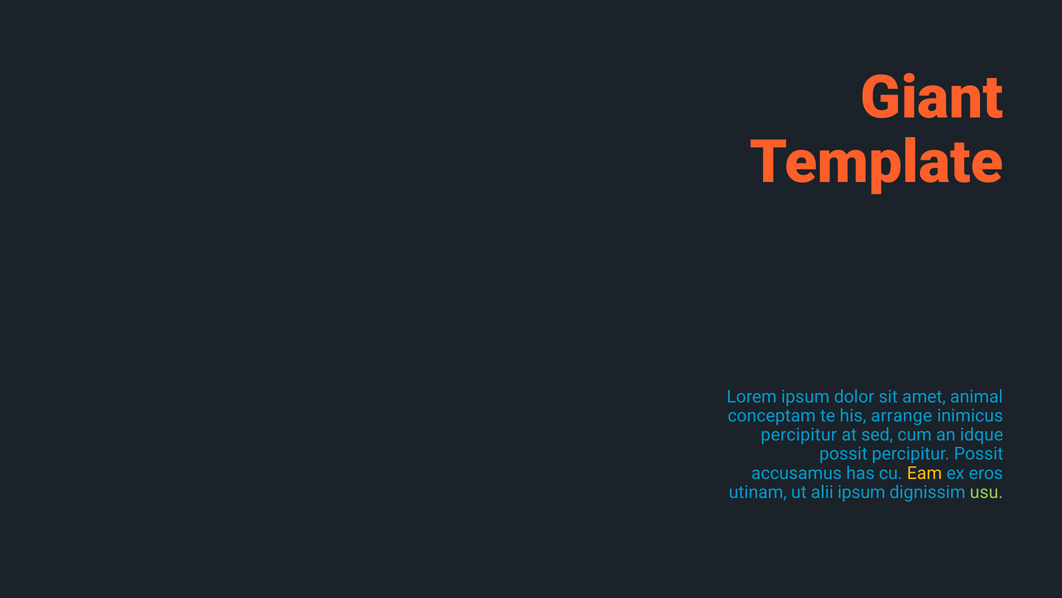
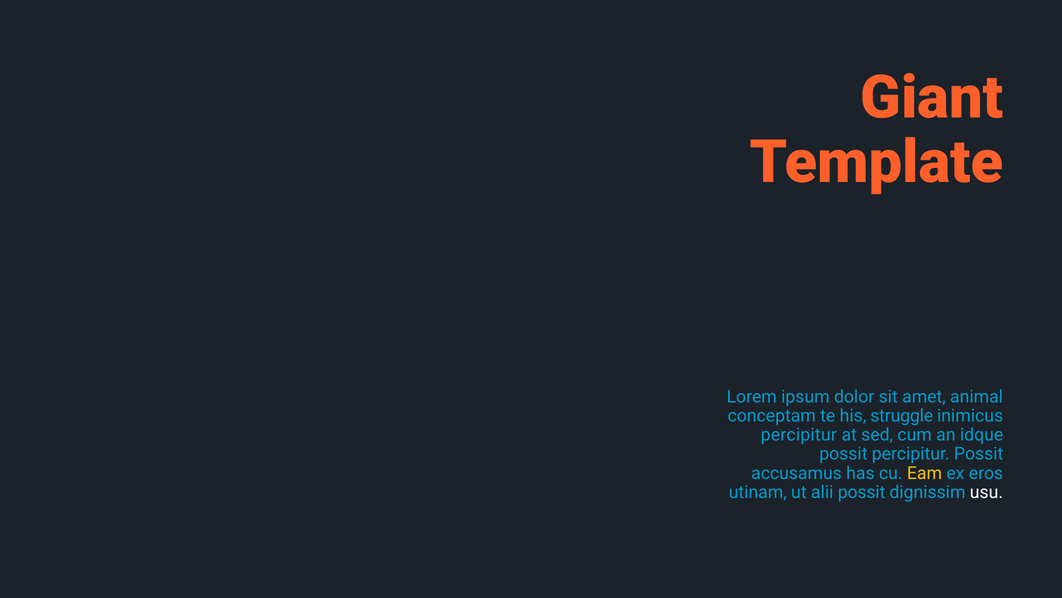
arrange: arrange -> struggle (902, 415)
alii ipsum: ipsum -> possit (862, 492)
usu colour: light green -> white (986, 492)
